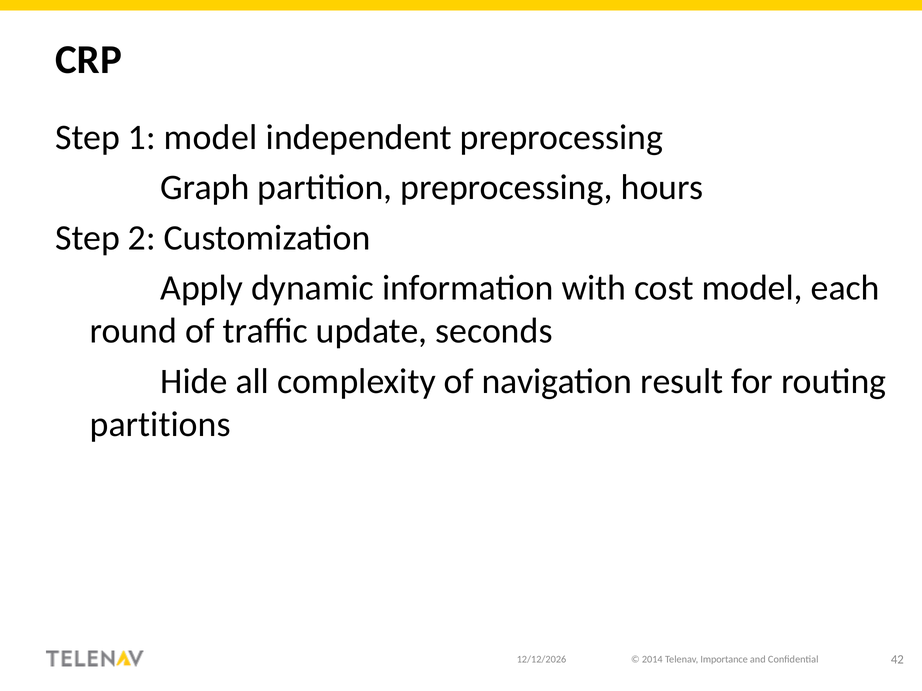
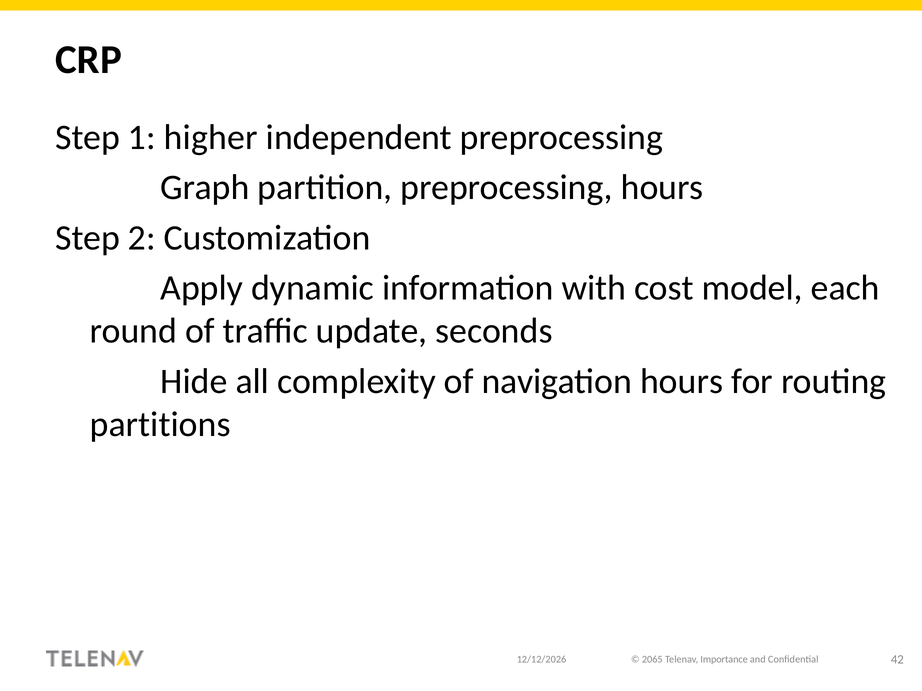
1 model: model -> higher (211, 137)
navigation result: result -> hours (682, 382)
2014: 2014 -> 2065 (652, 660)
